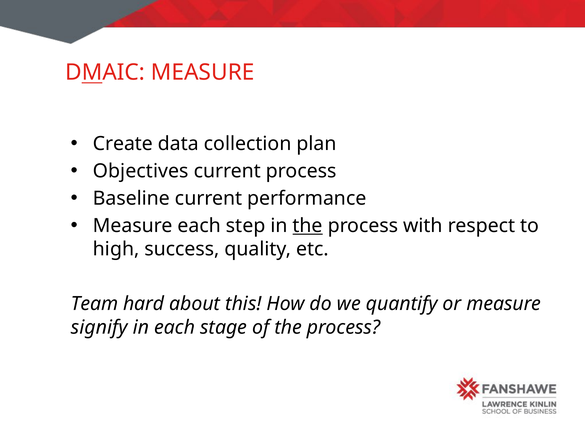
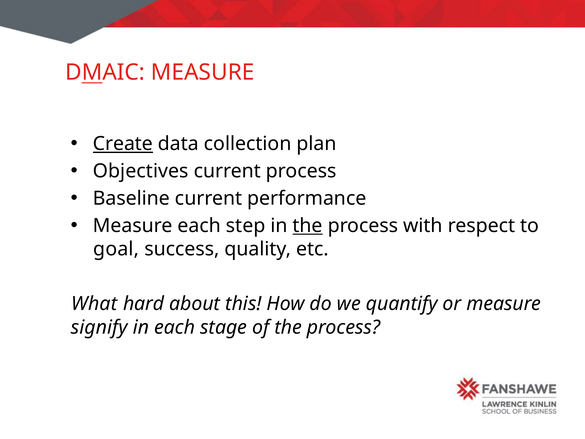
Create underline: none -> present (123, 144)
high: high -> goal (116, 249)
Team: Team -> What (94, 304)
